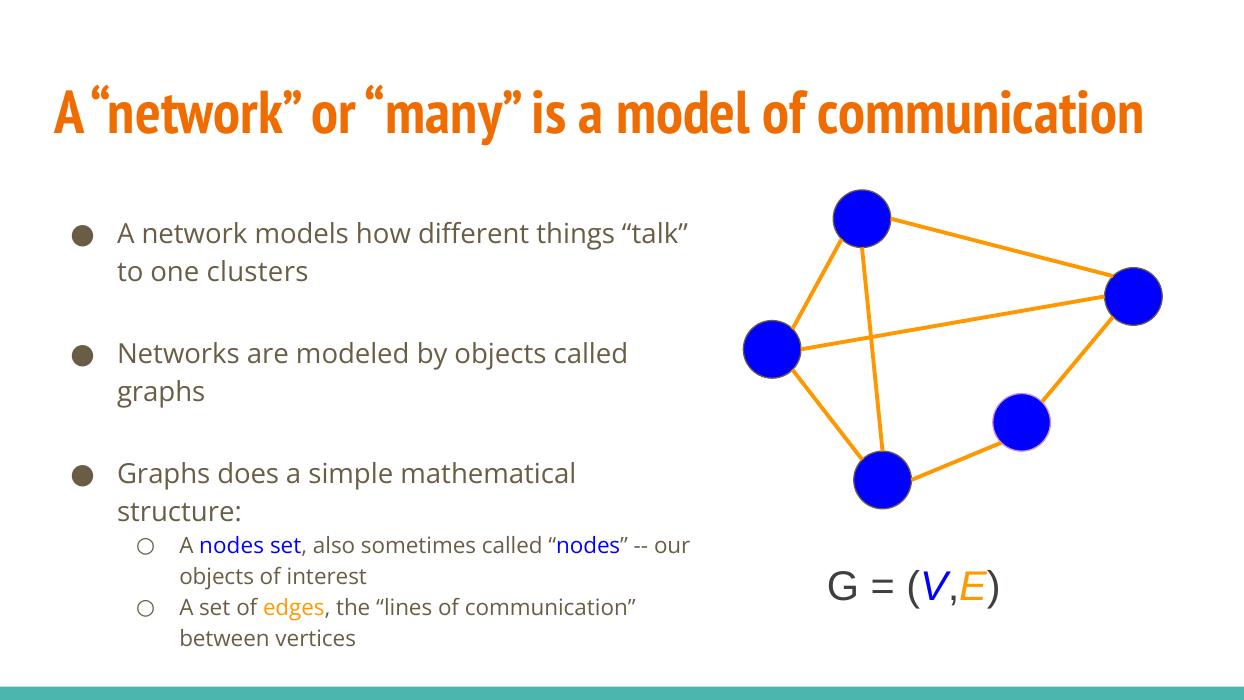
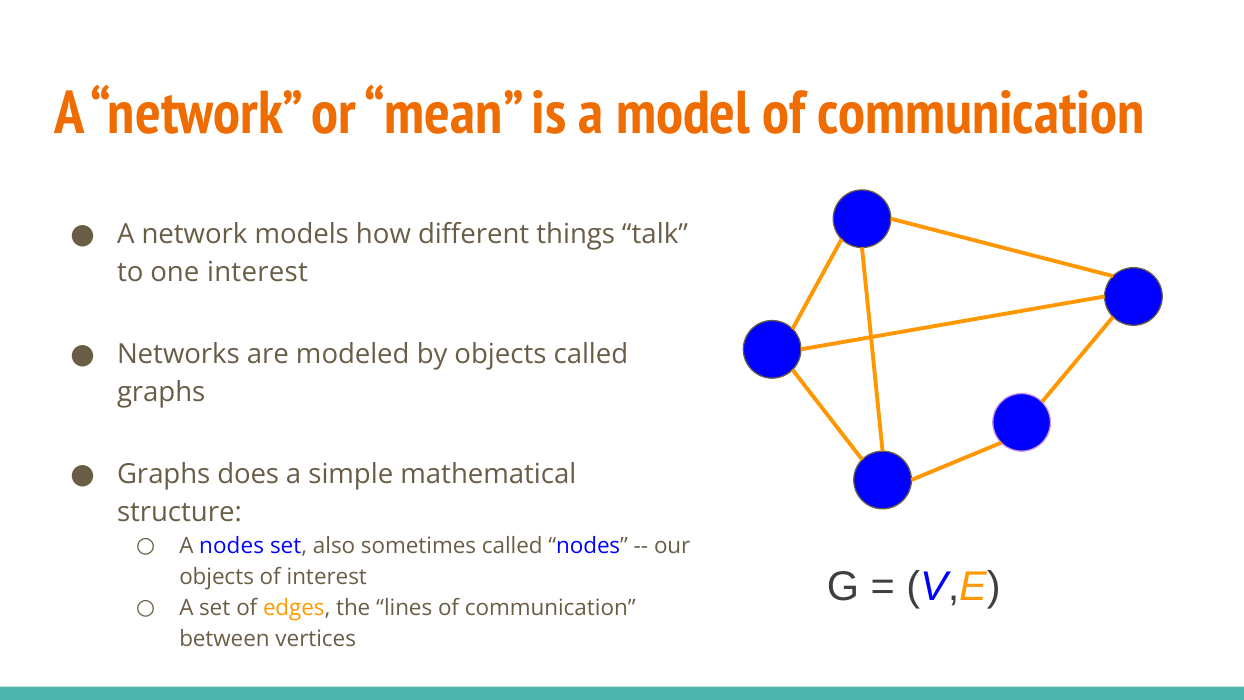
many: many -> mean (444, 114)
one clusters: clusters -> interest (257, 272)
